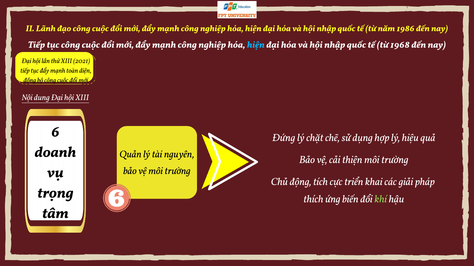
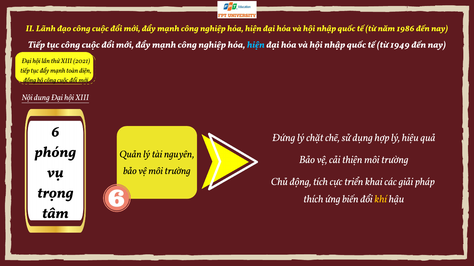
1968: 1968 -> 1949 (400, 45)
doanh: doanh -> phóng (55, 152)
khí colour: light green -> yellow (381, 199)
